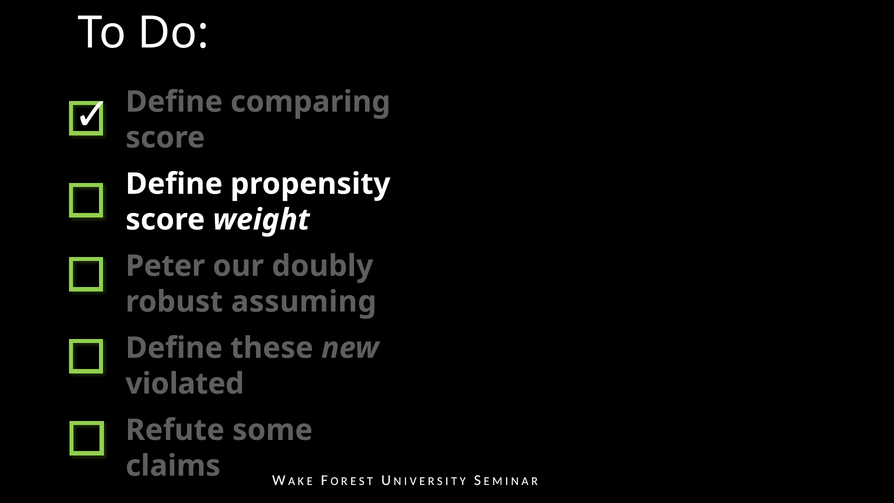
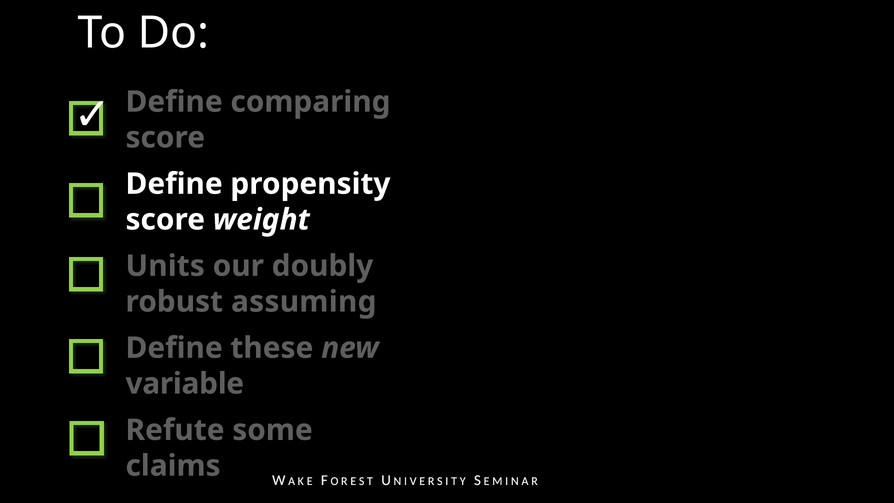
Peter: Peter -> Units (165, 266)
violated: violated -> variable (185, 384)
